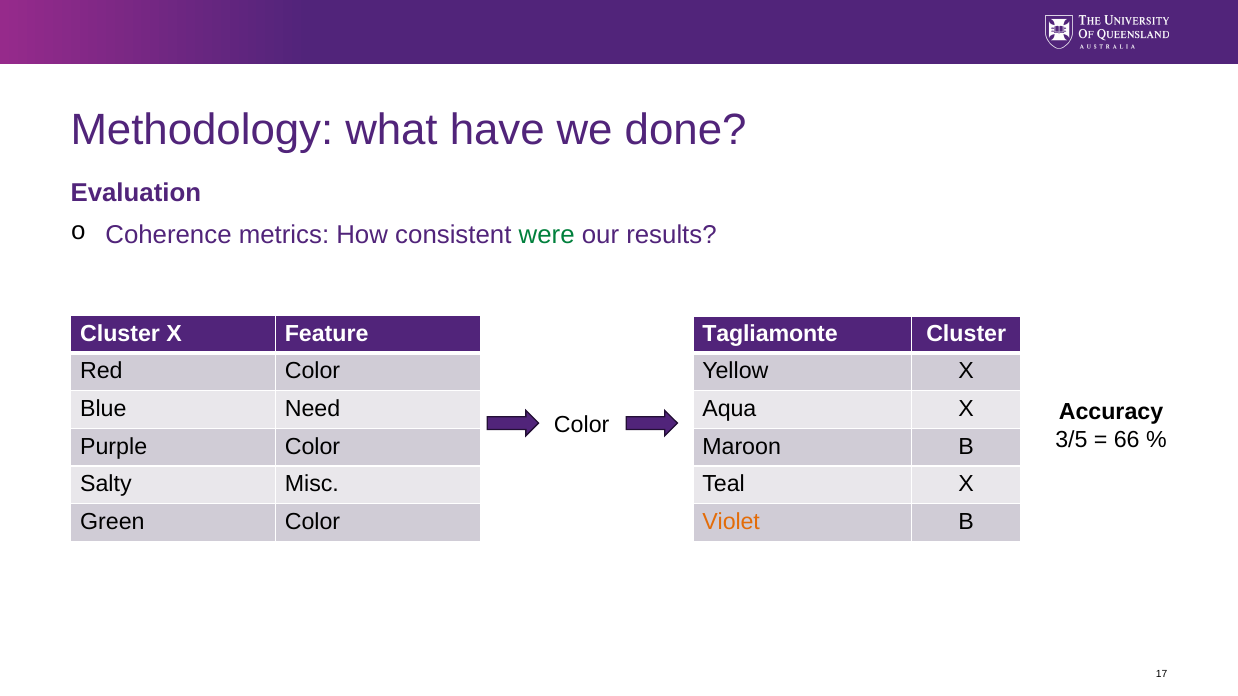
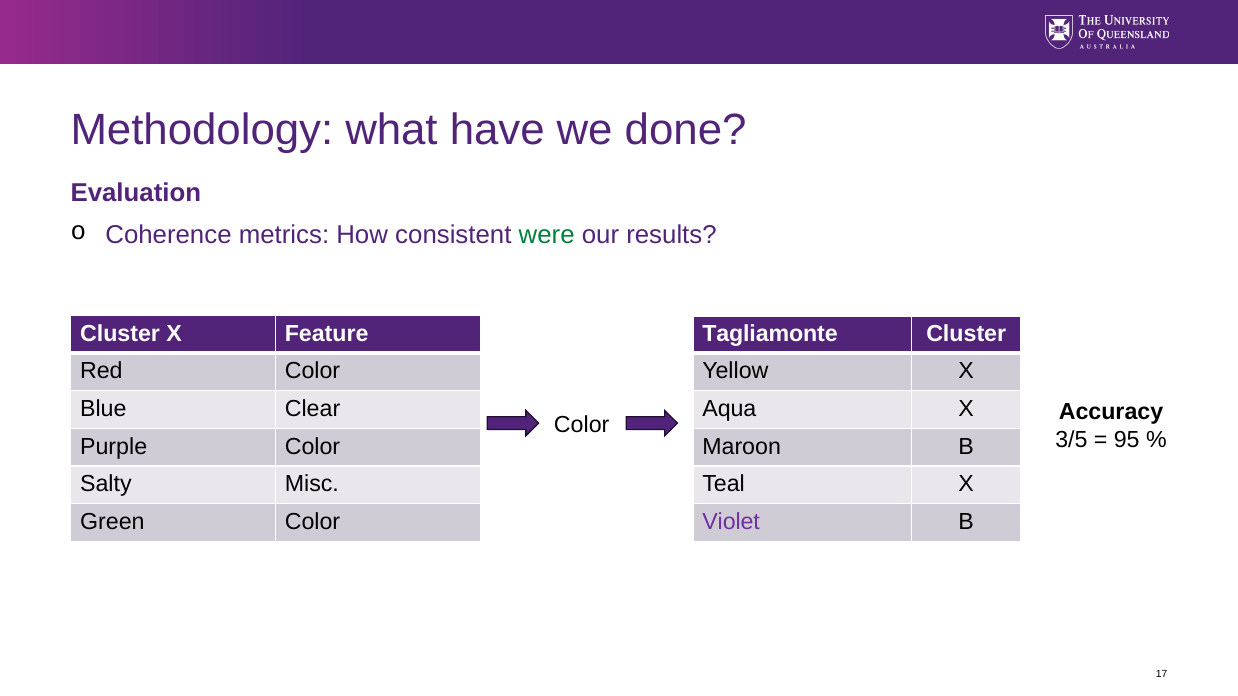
Need: Need -> Clear (313, 409)
66: 66 -> 95 (1127, 440)
Violet colour: orange -> purple (731, 522)
